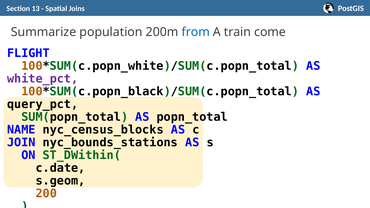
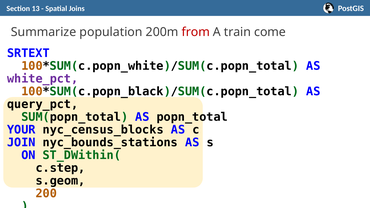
from colour: blue -> red (196, 32)
FLIGHT: FLIGHT -> SRTEXT (28, 53)
NAME: NAME -> YOUR (21, 130)
c.date: c.date -> c.step (60, 168)
